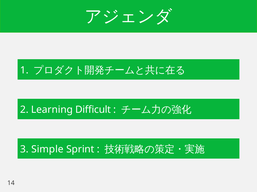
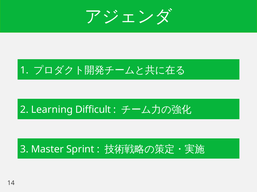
Simple: Simple -> Master (47, 150)
